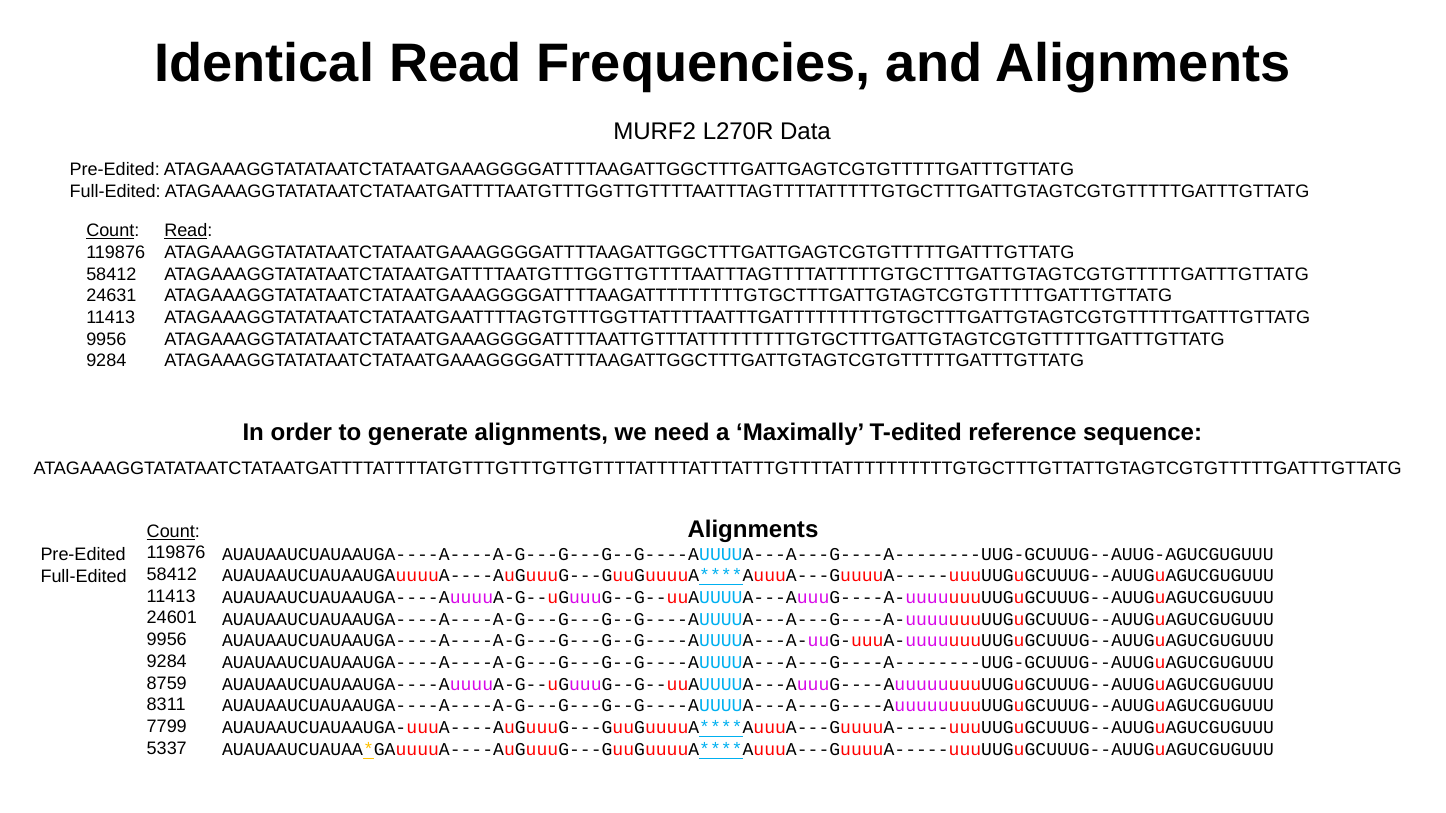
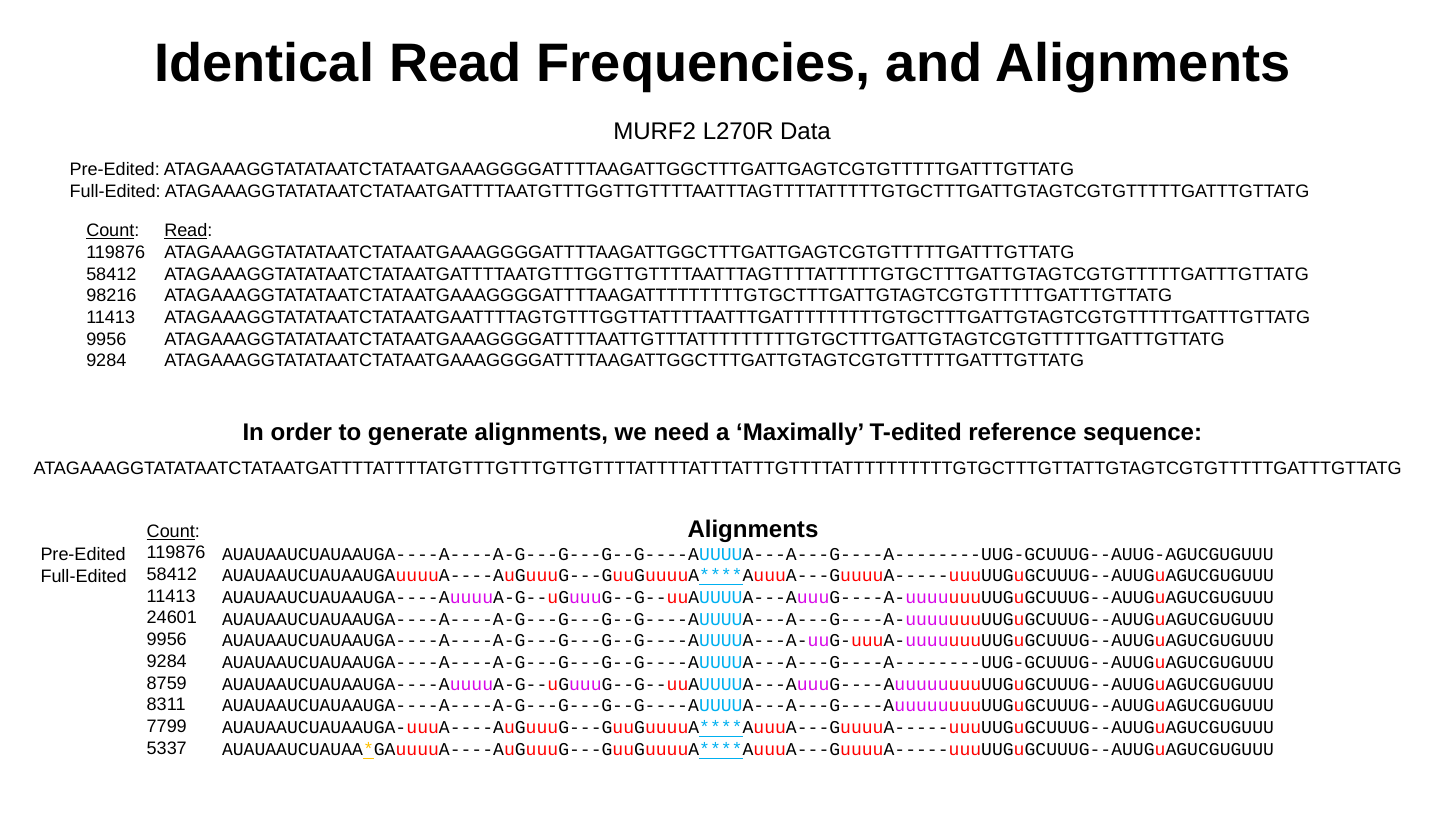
24631: 24631 -> 98216 (111, 296)
